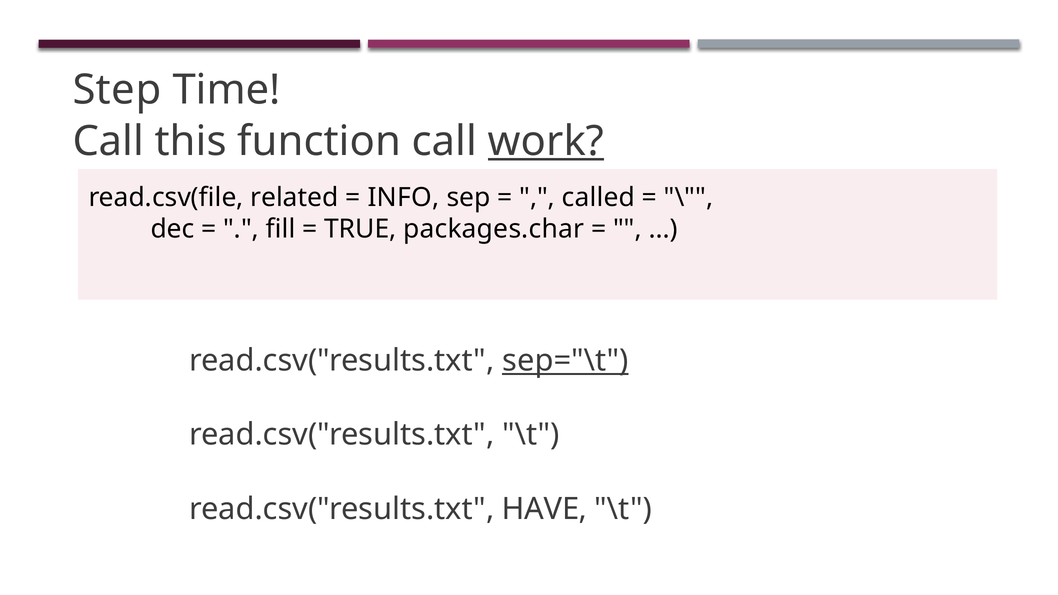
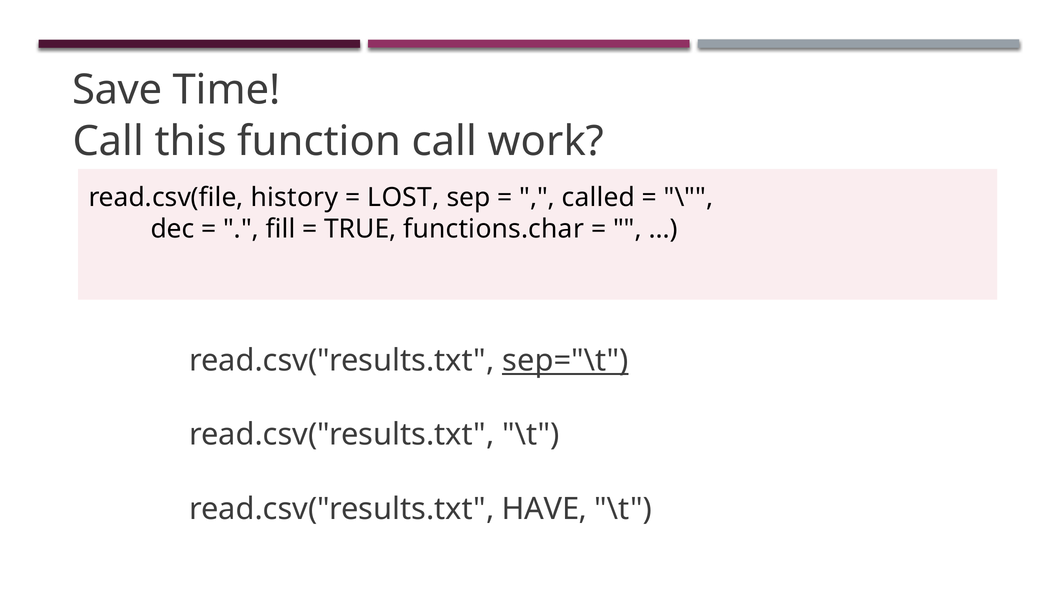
Step: Step -> Save (117, 90)
work underline: present -> none (546, 141)
related: related -> history (294, 197)
INFO: INFO -> LOST (403, 197)
packages.char: packages.char -> functions.char (494, 229)
